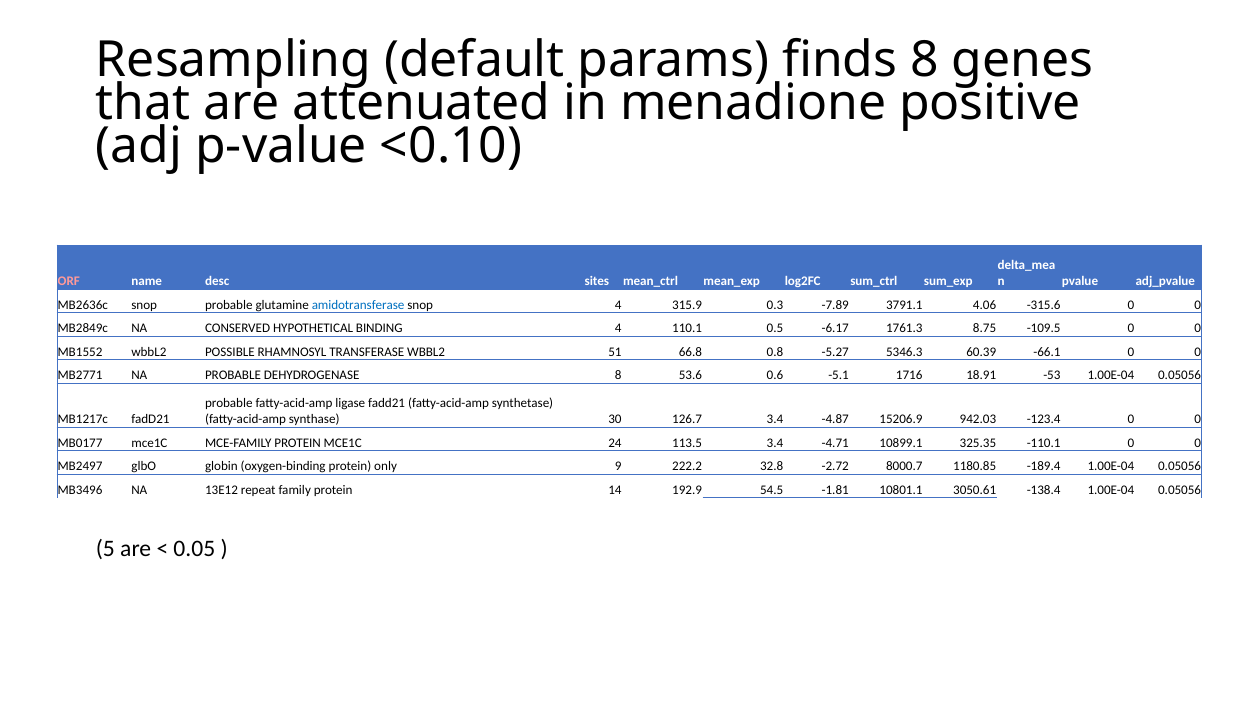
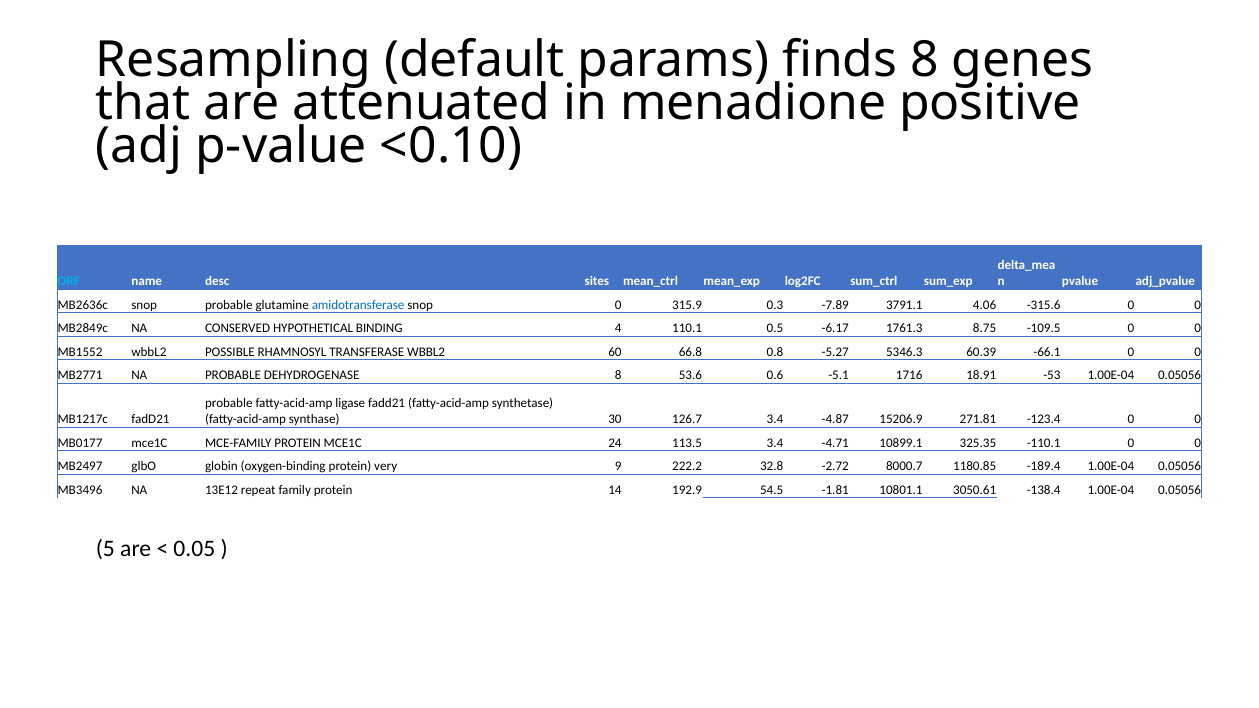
ORF colour: pink -> light blue (69, 281)
snop 4: 4 -> 0 (618, 305)
51: 51 -> 60 (615, 352)
942.03: 942.03 -> 271.81 (978, 419)
only: only -> very (386, 466)
